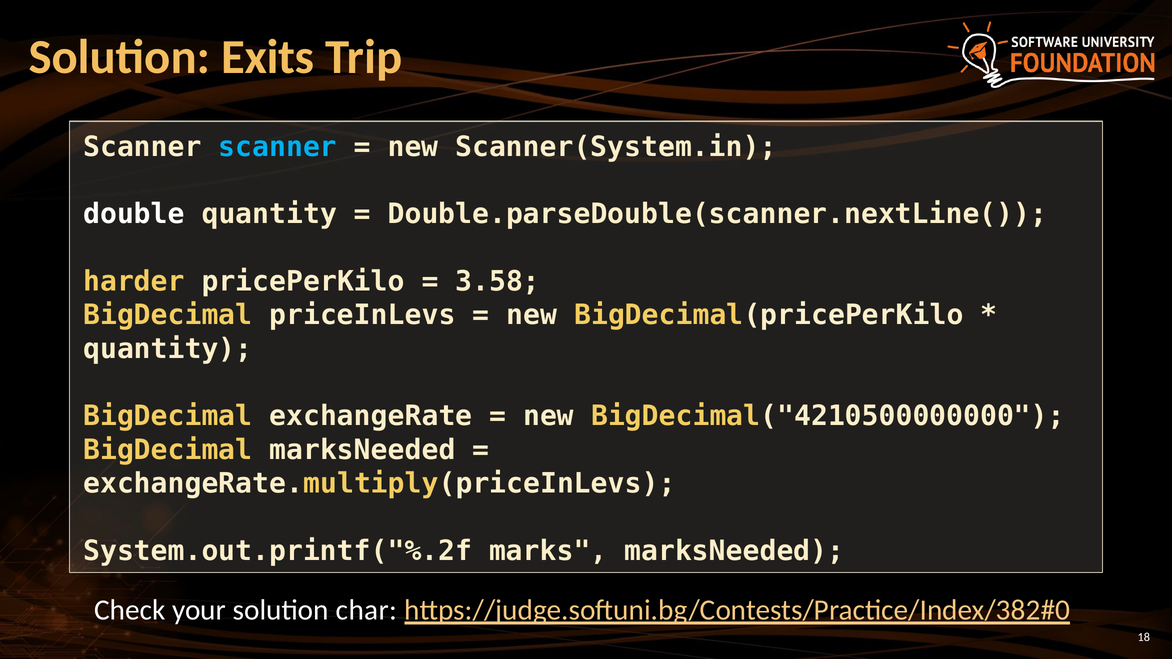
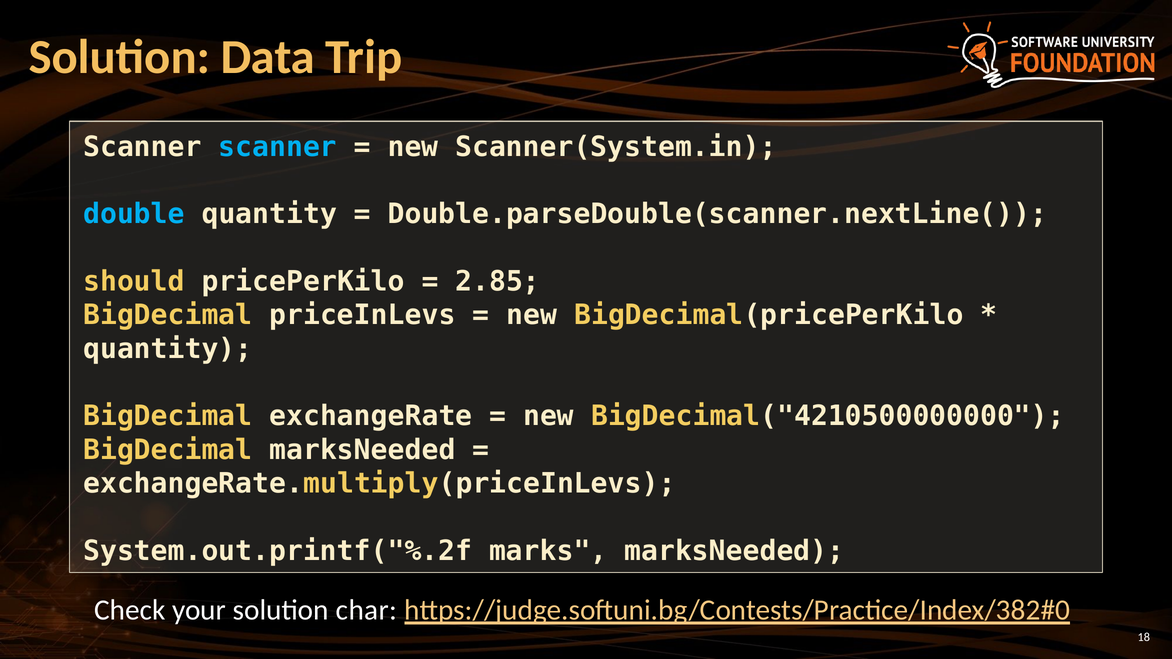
Exits: Exits -> Data (268, 57)
double colour: white -> light blue (134, 214)
harder: harder -> should (134, 282)
3.58: 3.58 -> 2.85 (498, 282)
